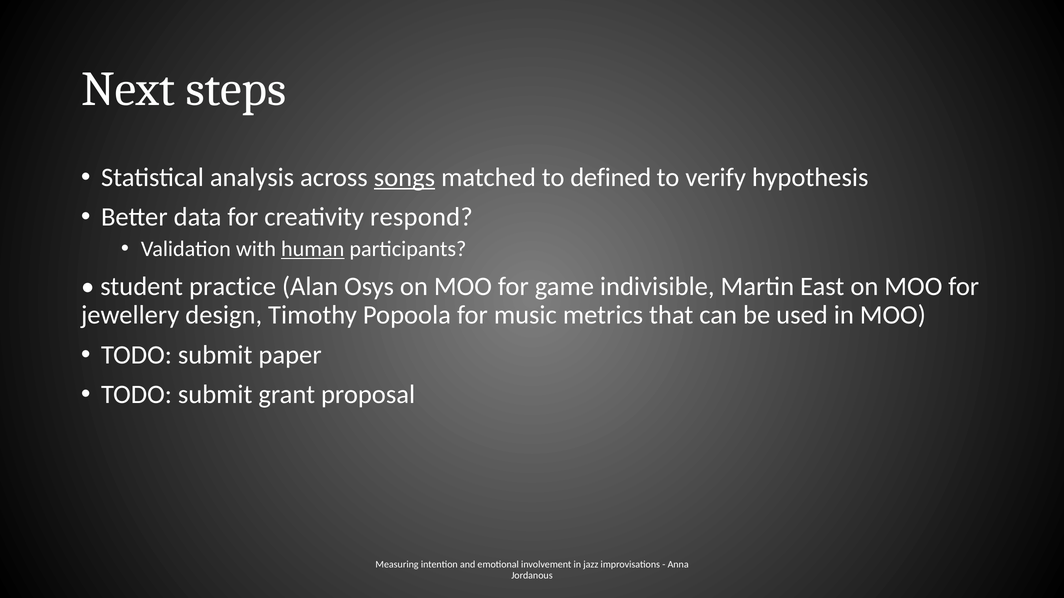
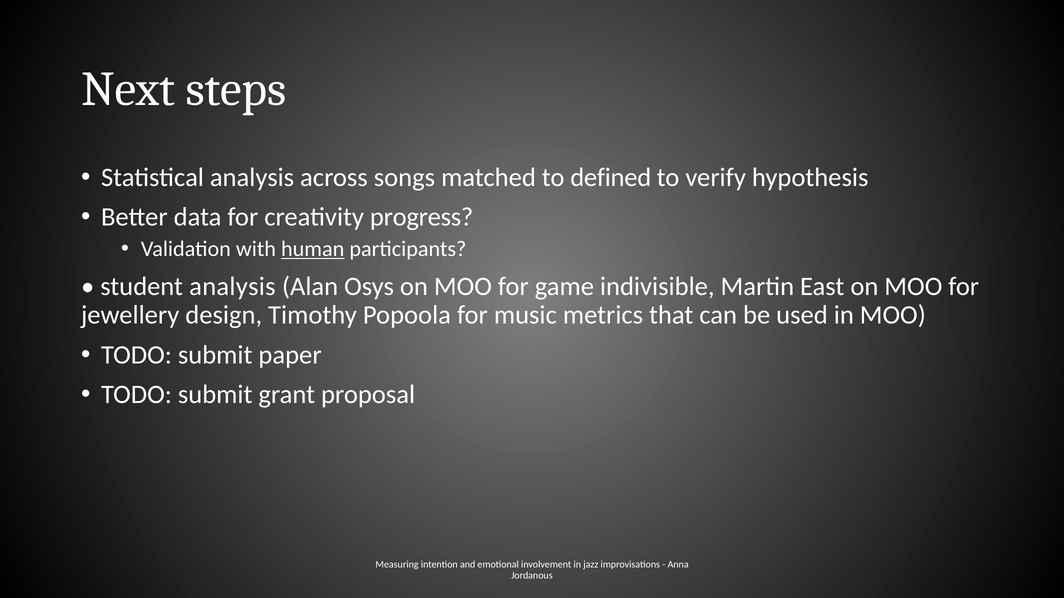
songs underline: present -> none (404, 178)
respond: respond -> progress (422, 217)
student practice: practice -> analysis (232, 287)
